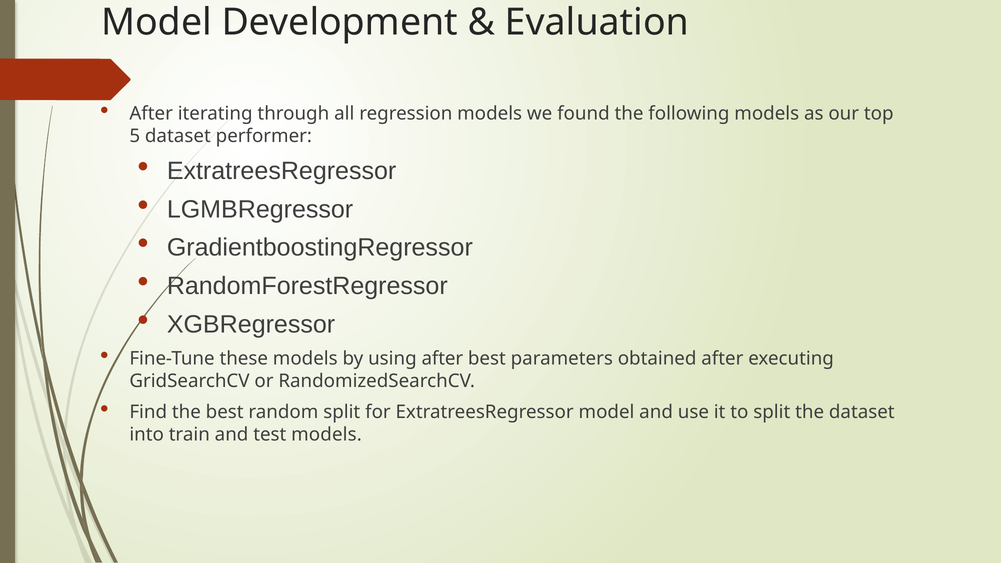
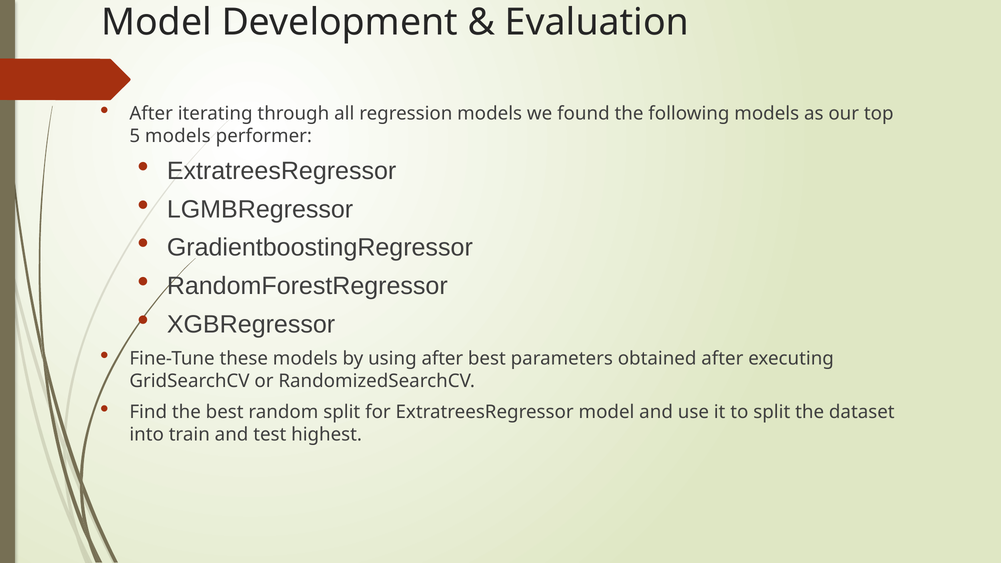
5 dataset: dataset -> models (178, 136)
test models: models -> highest (327, 435)
